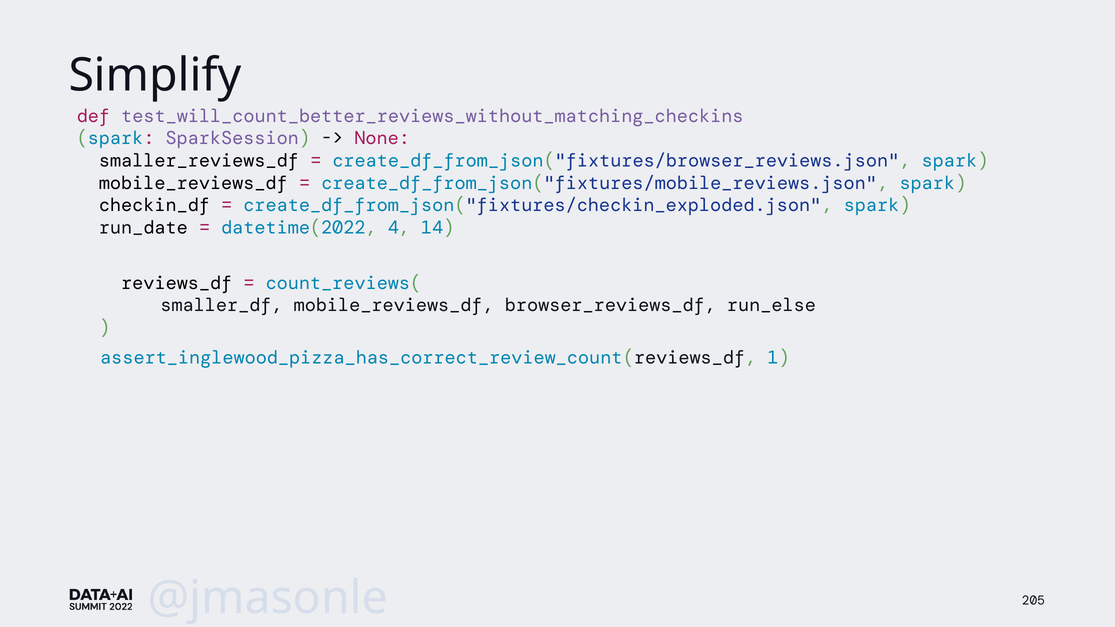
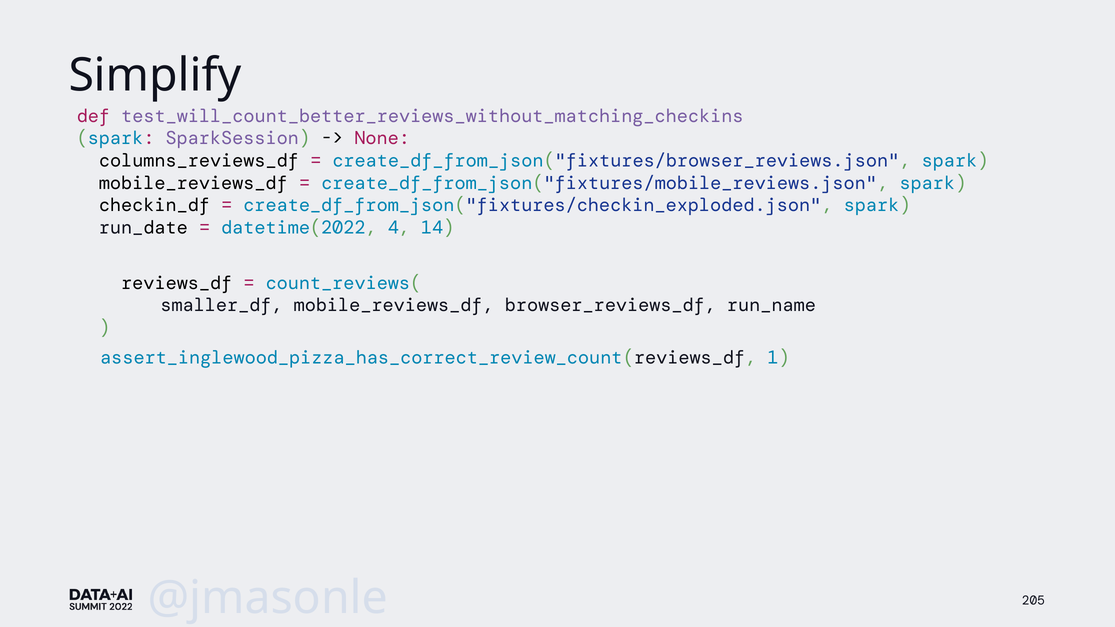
smaller_reviews_df: smaller_reviews_df -> columns_reviews_df (199, 161)
run_else: run_else -> run_name (771, 305)
